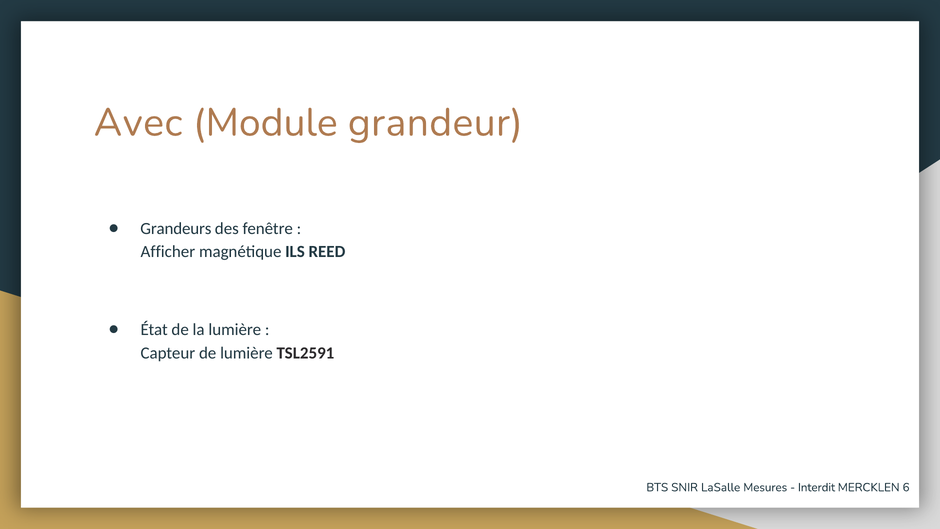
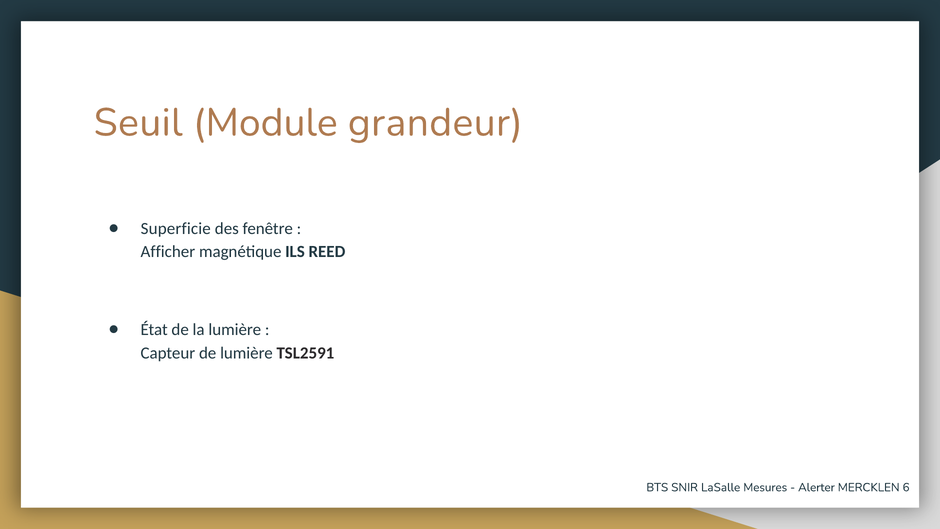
Avec: Avec -> Seuil (138, 123)
Grandeurs: Grandeurs -> Superficie (176, 228)
Interdit: Interdit -> Alerter (816, 487)
